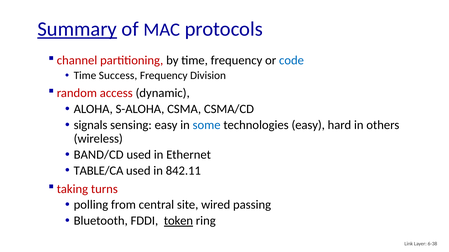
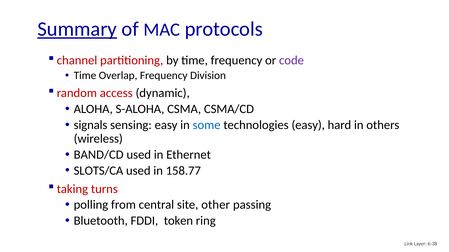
code colour: blue -> purple (291, 61)
Success: Success -> Overlap (118, 76)
TABLE/CA: TABLE/CA -> SLOTS/CA (98, 171)
842.11: 842.11 -> 158.77 (183, 171)
wired: wired -> other (216, 205)
token underline: present -> none (178, 221)
